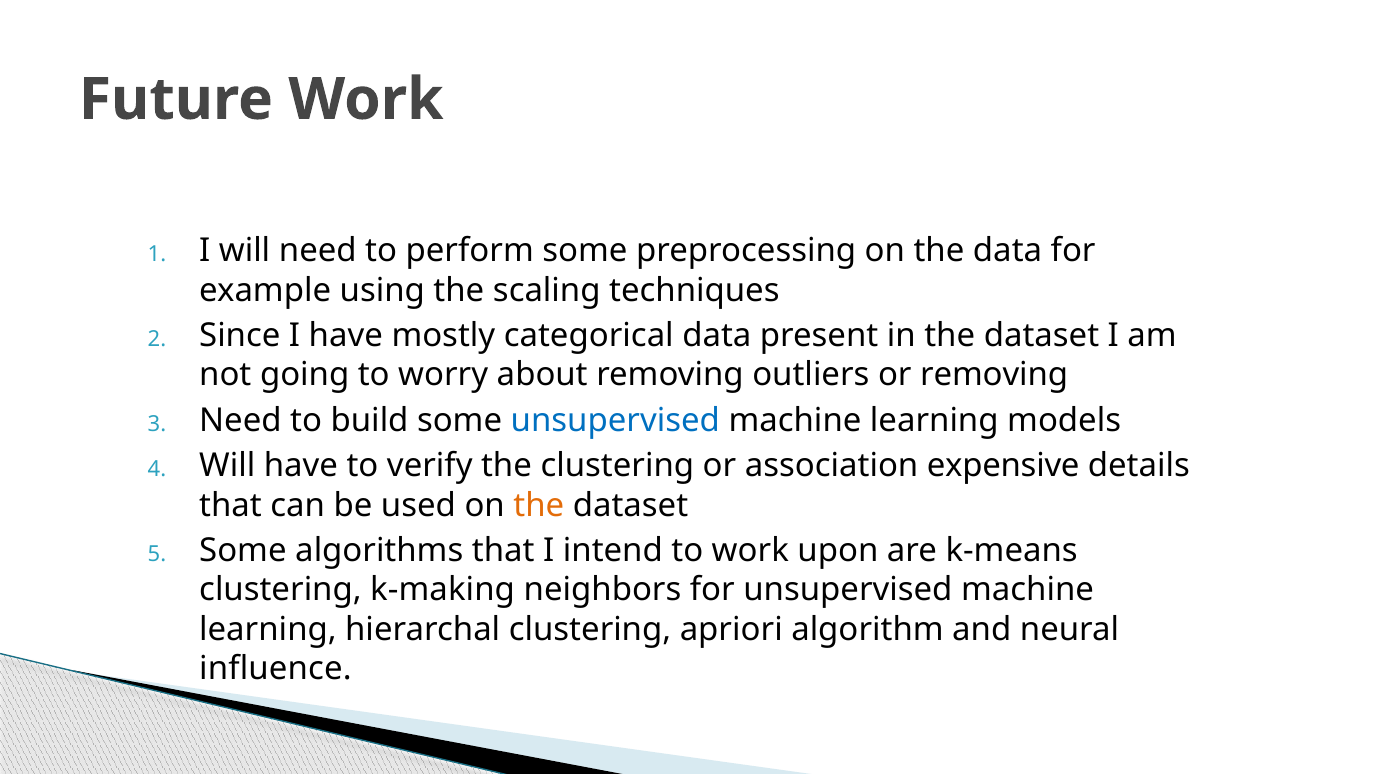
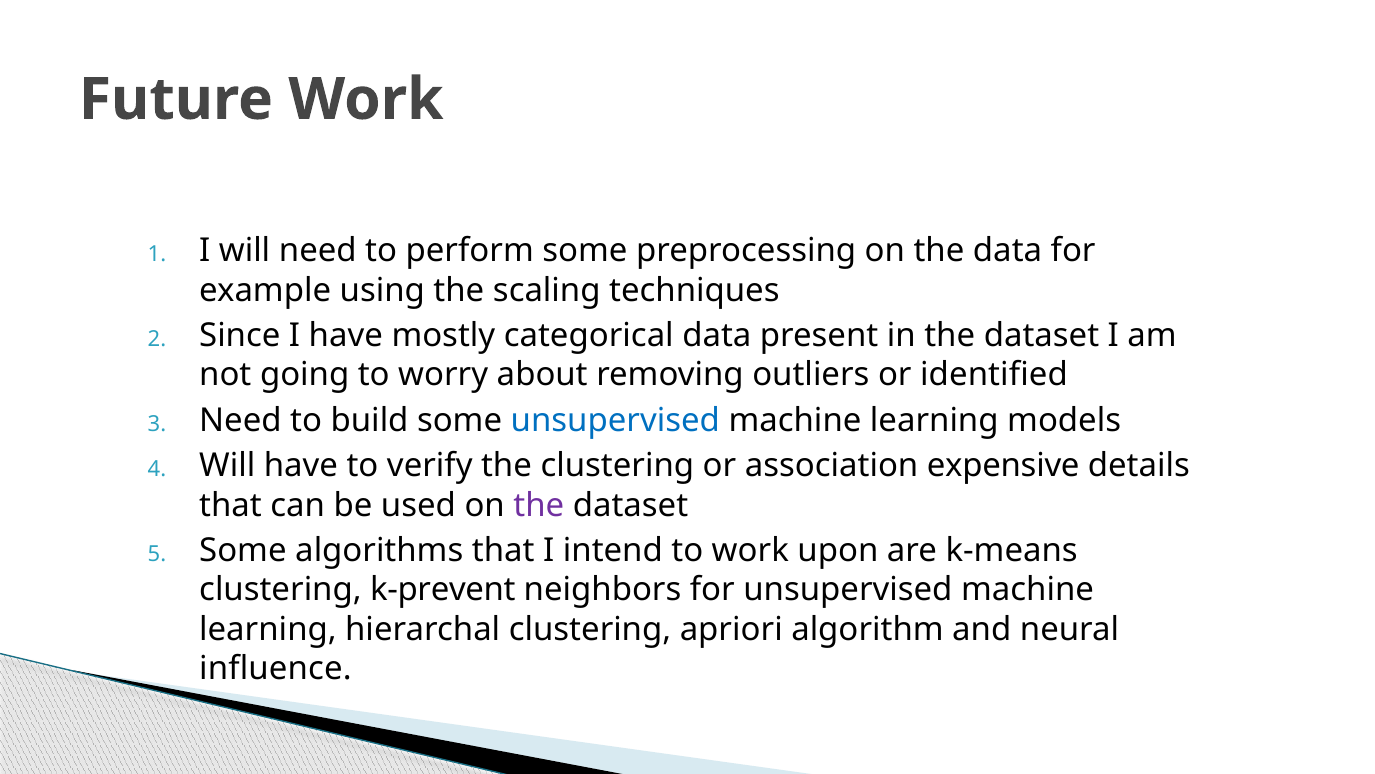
or removing: removing -> identified (994, 375)
the colour: orange -> purple (539, 505)
k-making: k-making -> k-prevent (443, 590)
